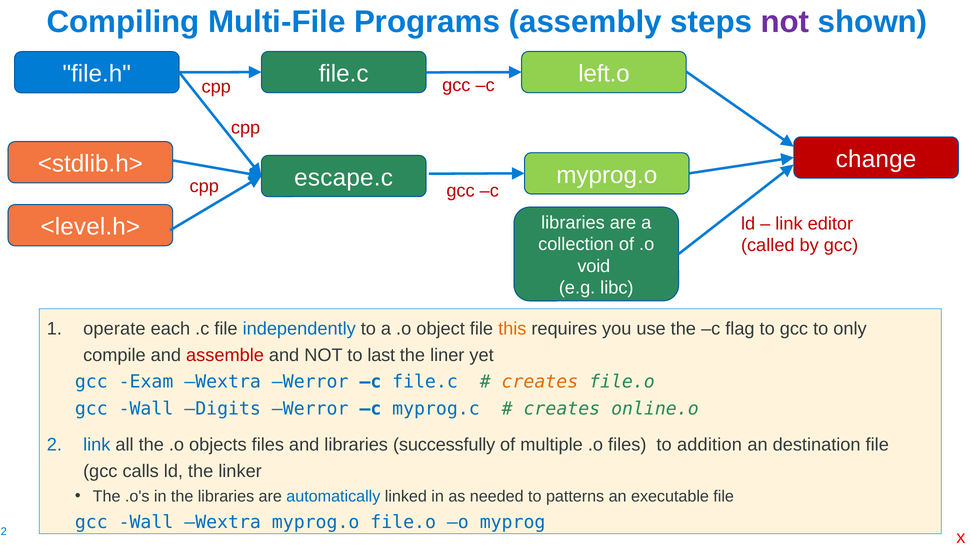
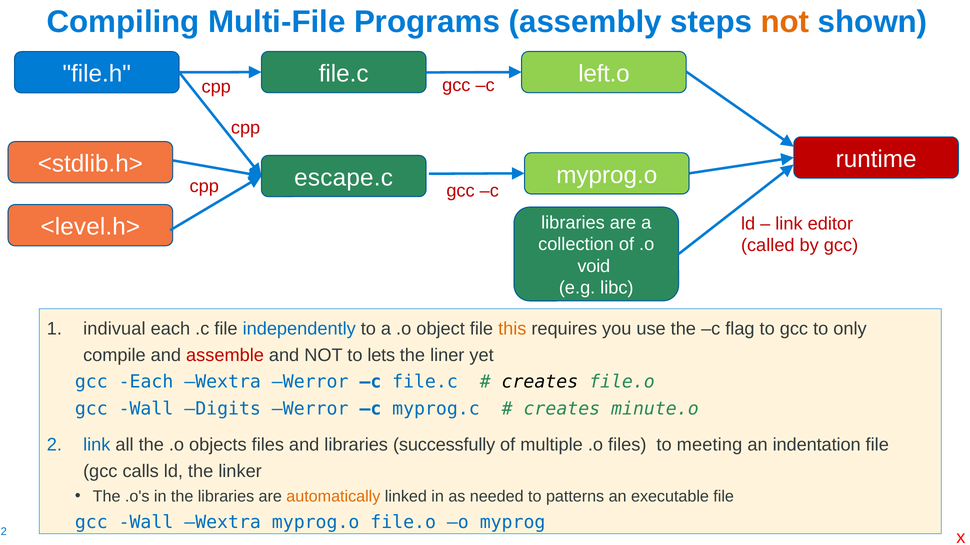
not colour: purple -> orange (785, 22)
change: change -> runtime (876, 159)
operate: operate -> indivual (114, 329)
last: last -> lets (381, 355)
gcc Exam: Exam -> Each (146, 382)
creates colour: orange -> black (540, 382)
online.o: online.o -> minute.o (655, 409)
addition: addition -> meeting (709, 446)
destination: destination -> indentation (817, 446)
automatically colour: blue -> orange (333, 497)
